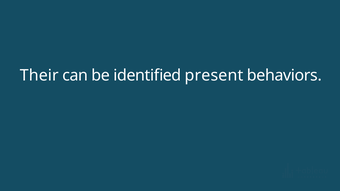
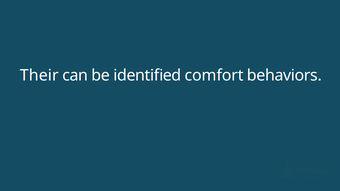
present: present -> comfort (214, 75)
